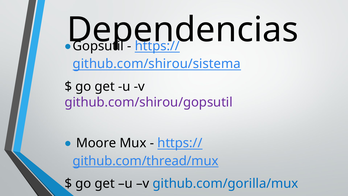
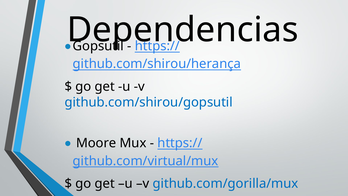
github.com/shirou/sistema: github.com/shirou/sistema -> github.com/shirou/herança (157, 64)
github.com/shirou/gopsutil colour: purple -> blue (149, 102)
github.com/thread/mux: github.com/thread/mux -> github.com/virtual/mux (146, 161)
